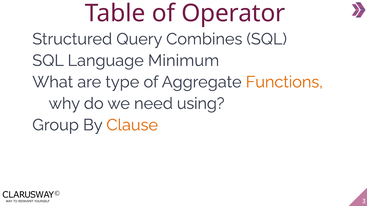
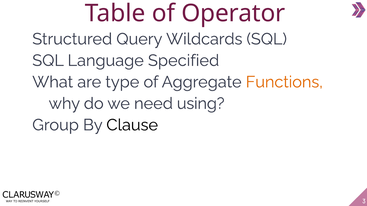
Combines: Combines -> Wildcards (204, 39)
Minimum: Minimum -> Specified (184, 61)
Clause colour: orange -> black (132, 125)
